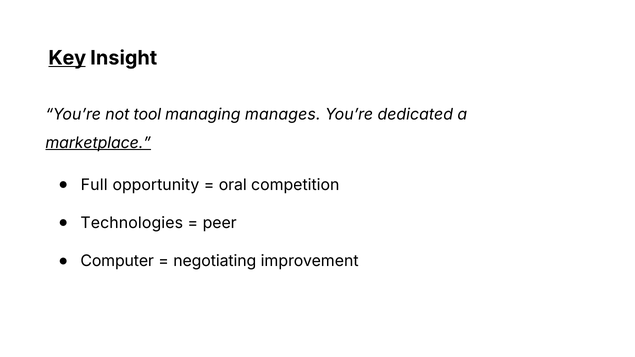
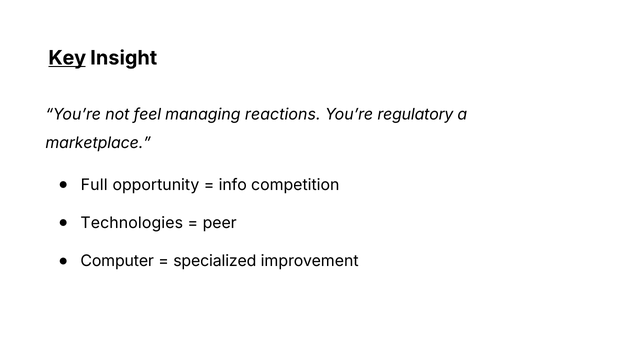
tool: tool -> feel (147, 114)
manages: manages -> reactions (283, 114)
dedicated: dedicated -> regulatory (415, 114)
marketplace underline: present -> none (98, 143)
oral: oral -> info (233, 185)
negotiating: negotiating -> specialized (215, 261)
